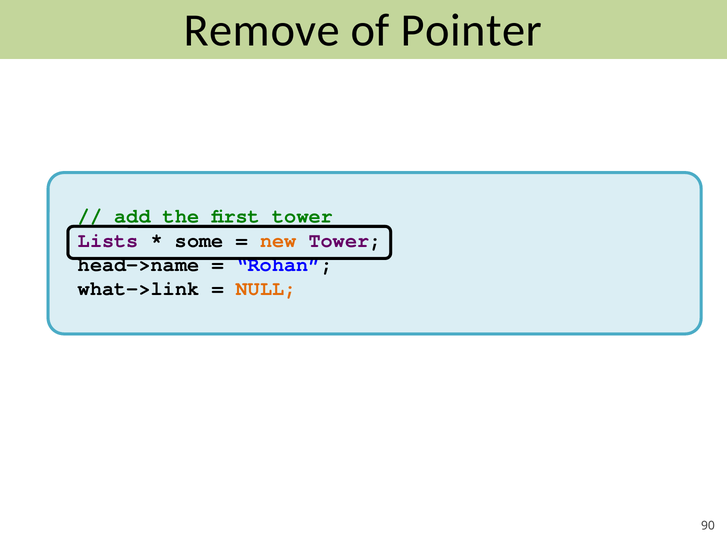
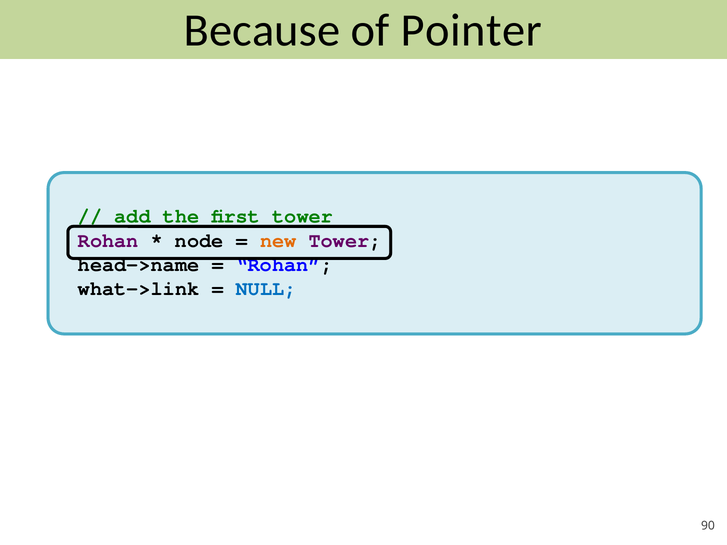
Remove: Remove -> Because (262, 30)
Lists: Lists -> Rohan (108, 240)
some: some -> node (199, 240)
NULL colour: orange -> blue (266, 289)
